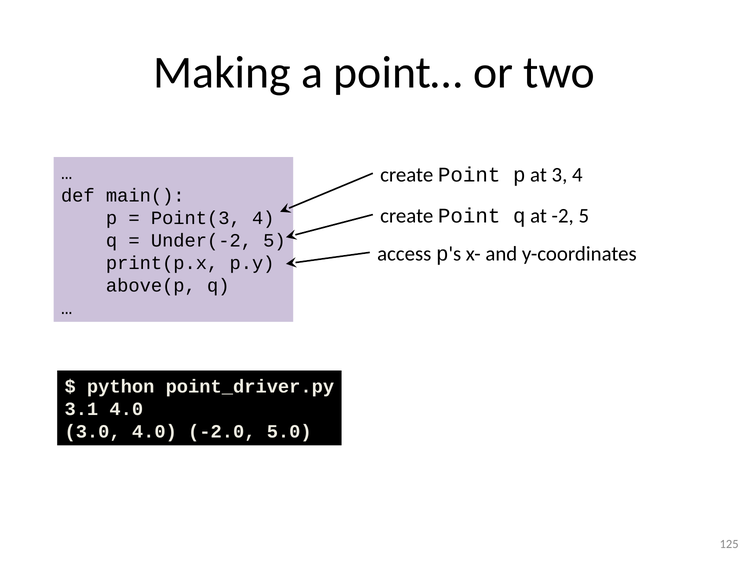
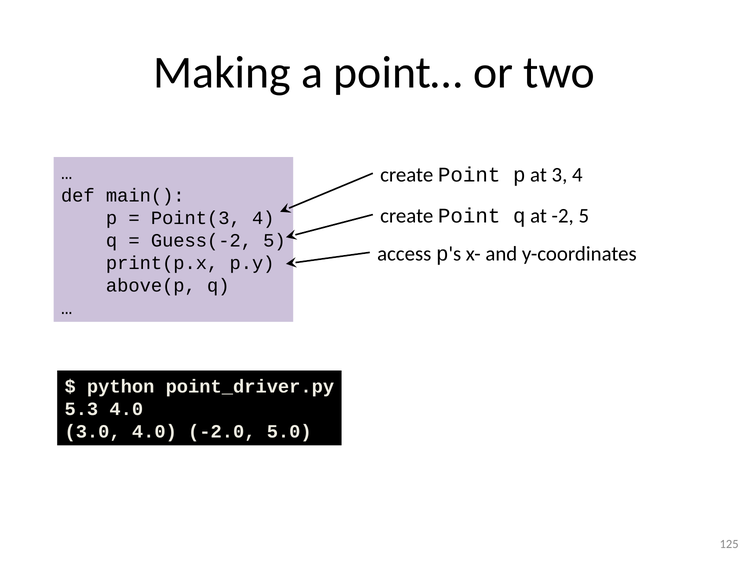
Under(-2: Under(-2 -> Guess(-2 (201, 241)
3.1: 3.1 -> 5.3 (81, 409)
